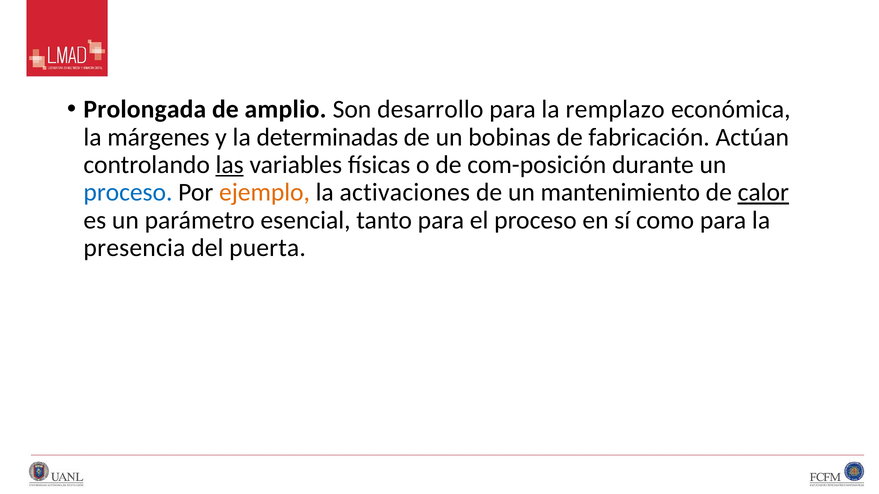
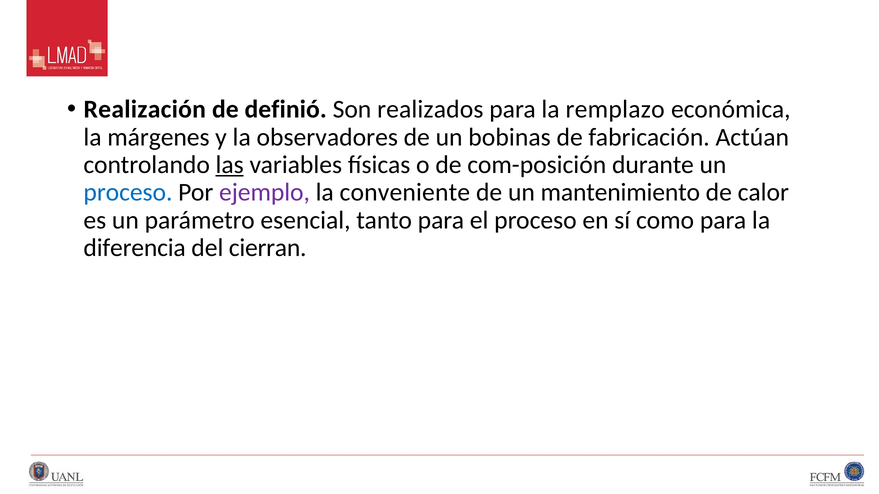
Prolongada: Prolongada -> Realización (145, 110)
amplio: amplio -> definió (286, 110)
desarrollo: desarrollo -> realizados (430, 110)
determinadas: determinadas -> observadores (327, 137)
ejemplo colour: orange -> purple (265, 193)
activaciones: activaciones -> conveniente (405, 193)
calor underline: present -> none (763, 193)
presencia: presencia -> diferencia (135, 248)
puerta: puerta -> cierran (268, 248)
